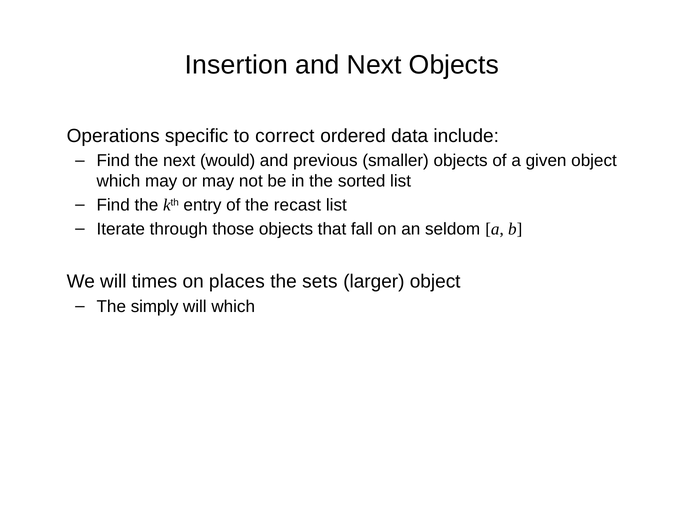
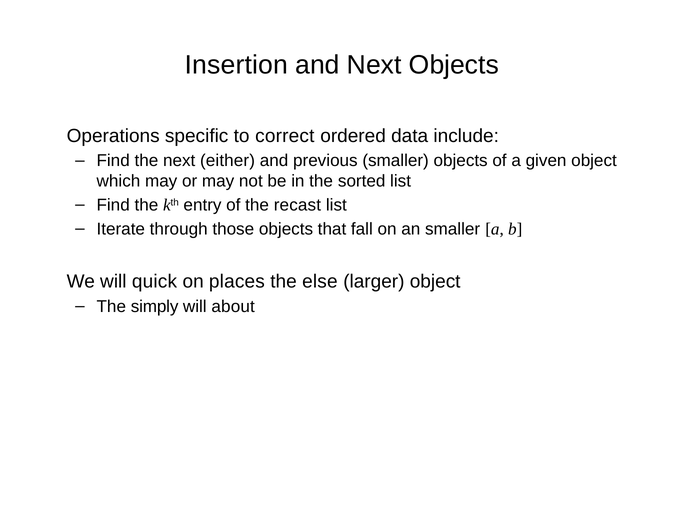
would: would -> either (228, 161)
an seldom: seldom -> smaller (453, 229)
times: times -> quick (154, 281)
sets: sets -> else (320, 281)
will which: which -> about (233, 306)
